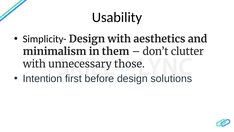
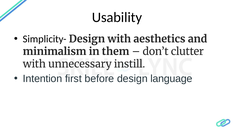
those: those -> instill (130, 64)
solutions: solutions -> language (171, 78)
